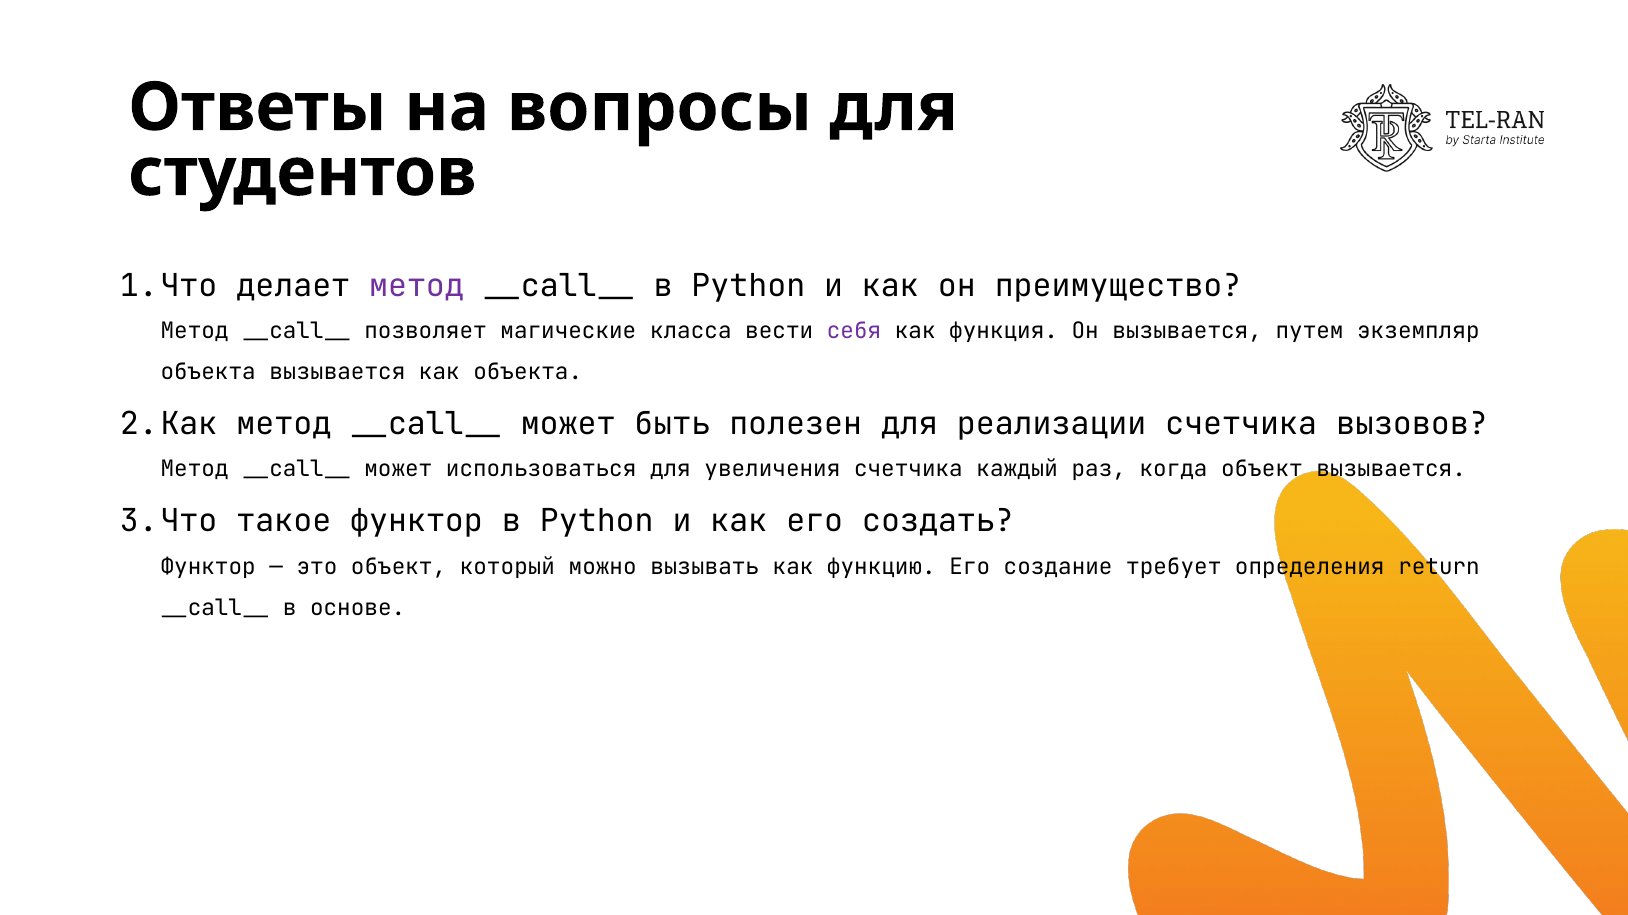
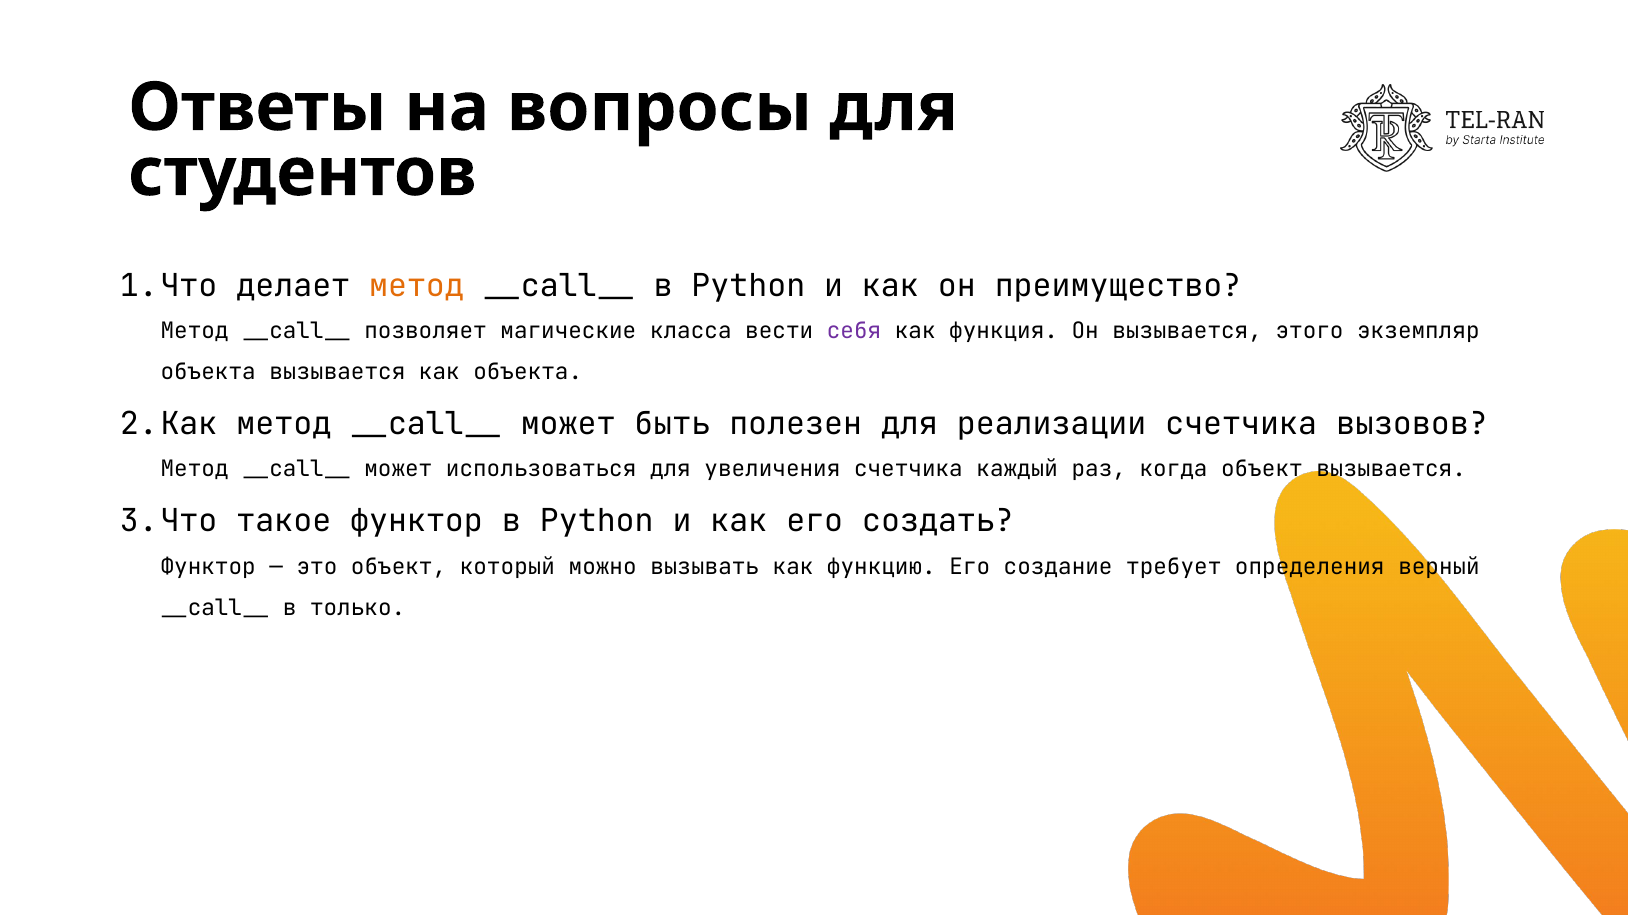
метод colour: purple -> orange (417, 286)
путем: путем -> этого (1310, 331)
return: return -> верный (1439, 567)
основе: основе -> только (358, 608)
